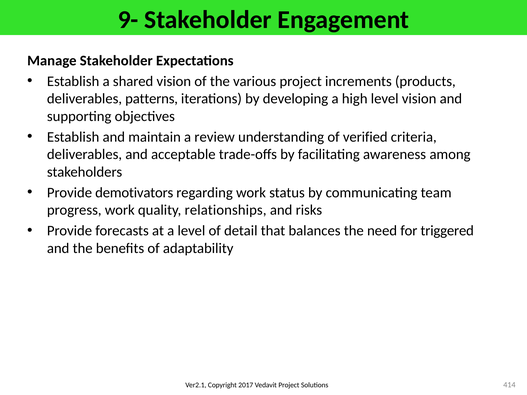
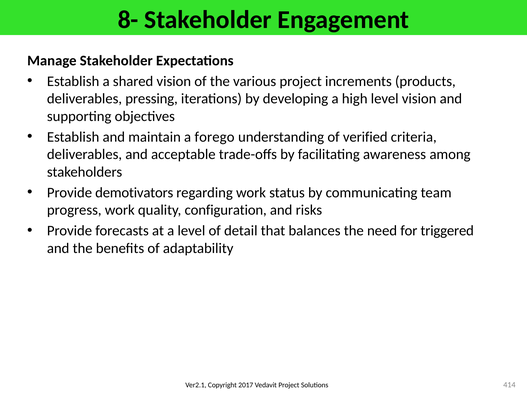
9-: 9- -> 8- (128, 20)
patterns: patterns -> pressing (152, 99)
review: review -> forego (215, 137)
relationships: relationships -> configuration (226, 210)
